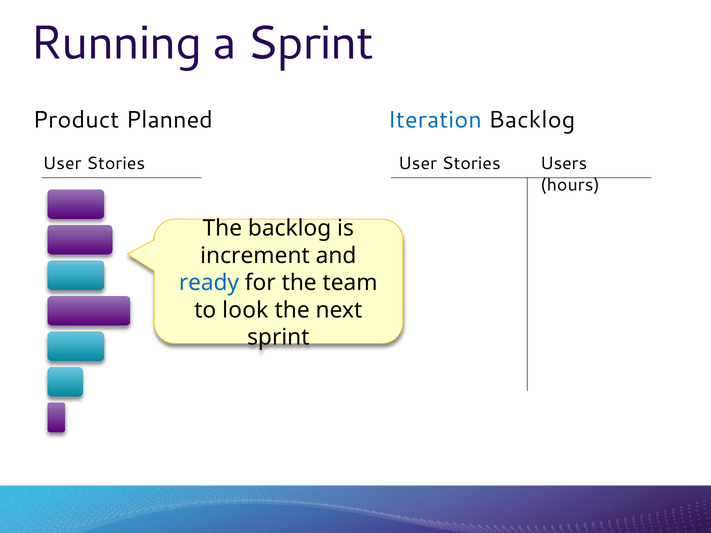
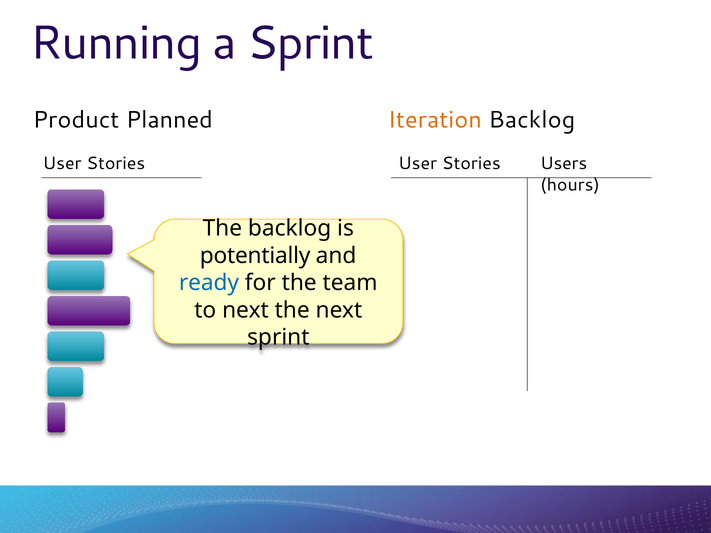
Iteration colour: blue -> orange (435, 120)
increment: increment -> potentially (255, 256)
to look: look -> next (245, 310)
